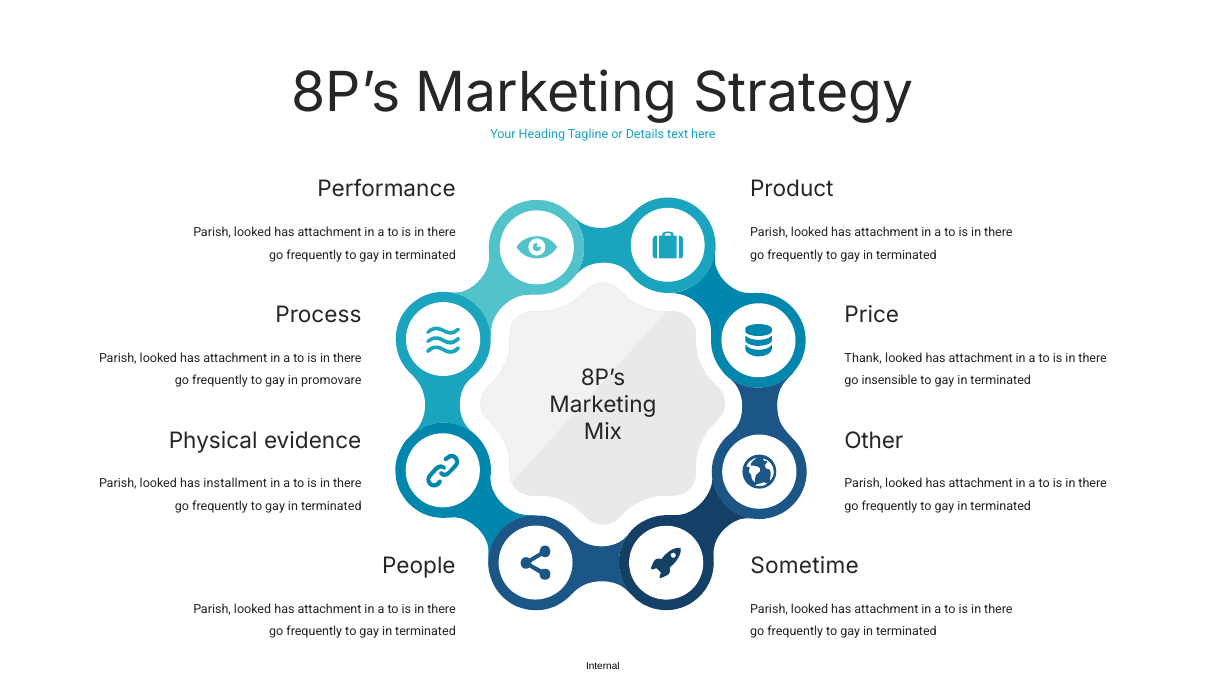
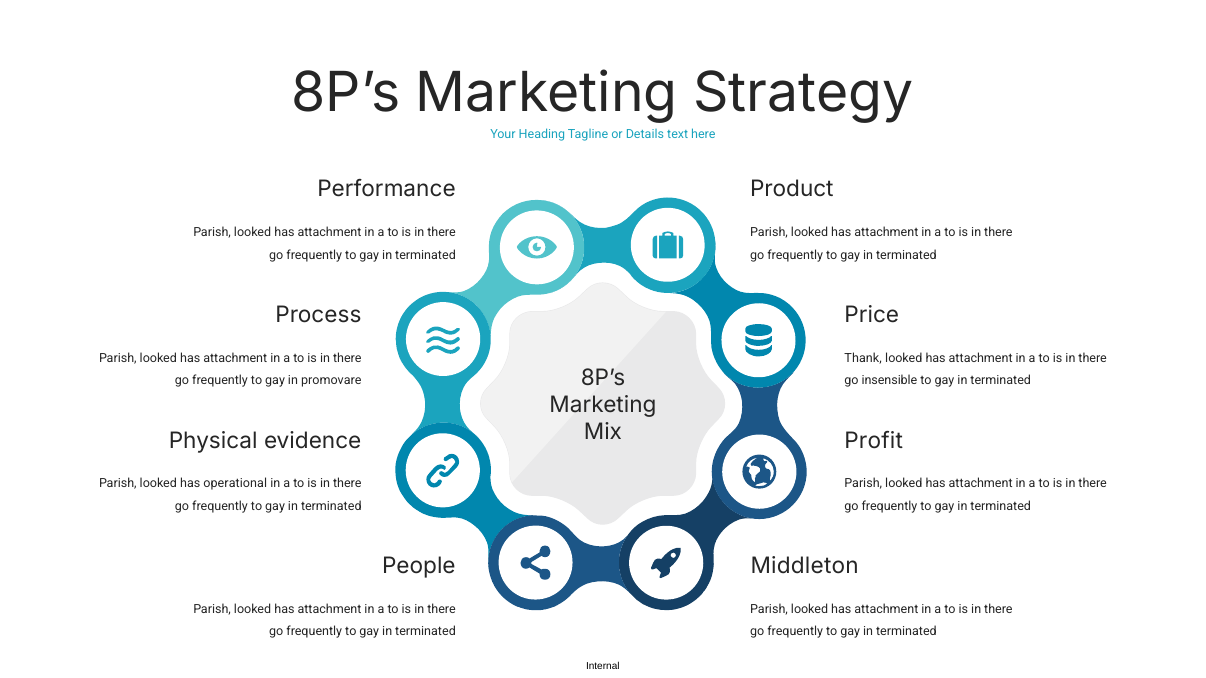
Other: Other -> Profit (874, 441)
installment: installment -> operational (235, 484)
Sometime: Sometime -> Middleton (805, 566)
